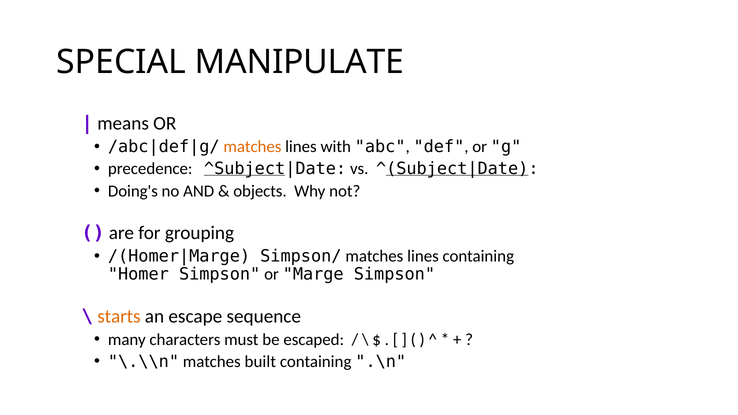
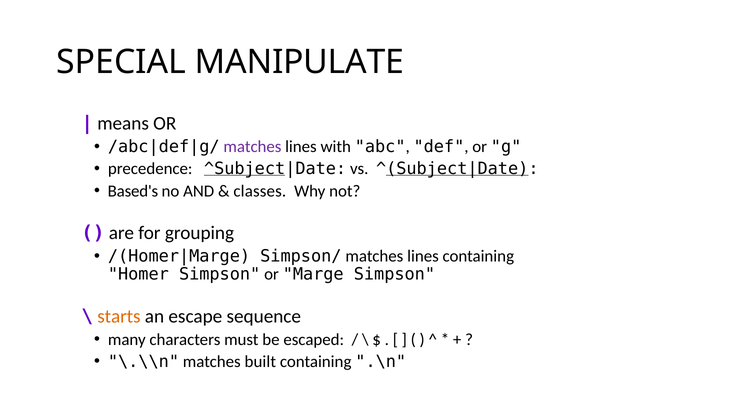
matches colour: orange -> purple (252, 147)
Doing's: Doing's -> Based's (133, 191)
objects: objects -> classes (260, 191)
